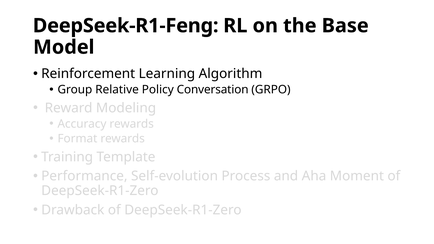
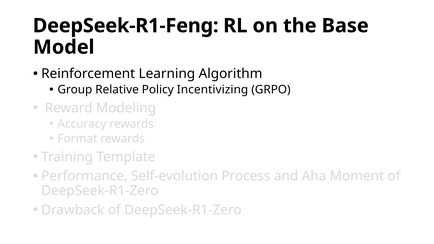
Conversation: Conversation -> Incentivizing (213, 90)
